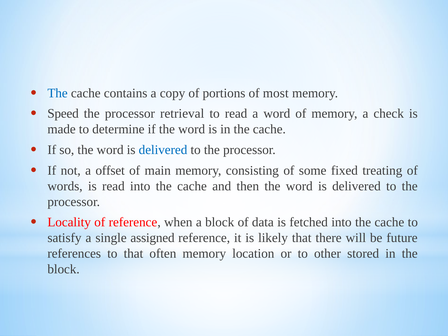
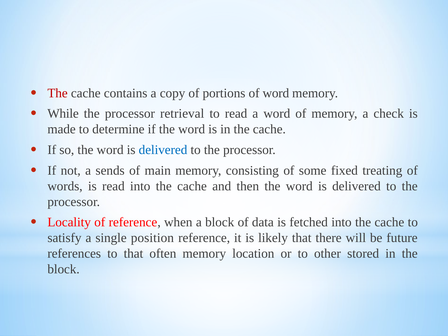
The colour: blue -> red (58, 93)
of most: most -> word (276, 93)
Speed: Speed -> While (63, 114)
offset: offset -> sends (110, 170)
assigned: assigned -> position (152, 238)
